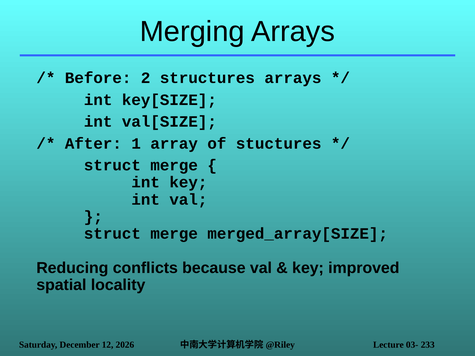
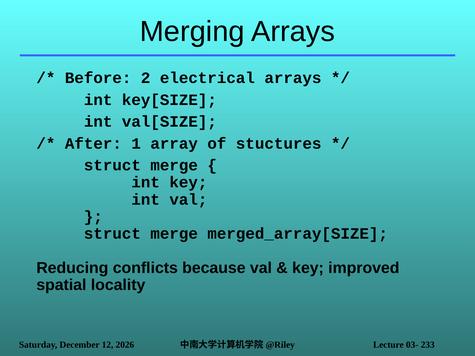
structures: structures -> electrical (207, 78)
